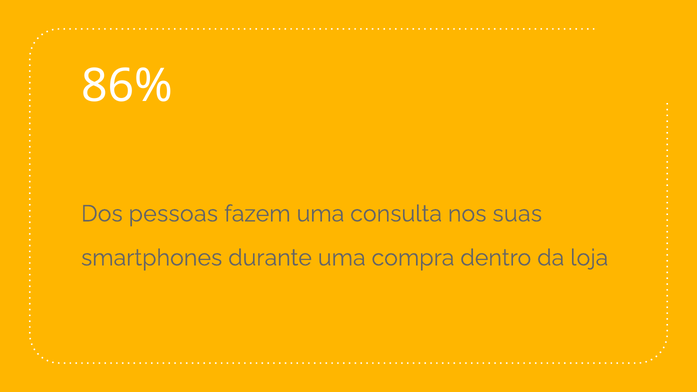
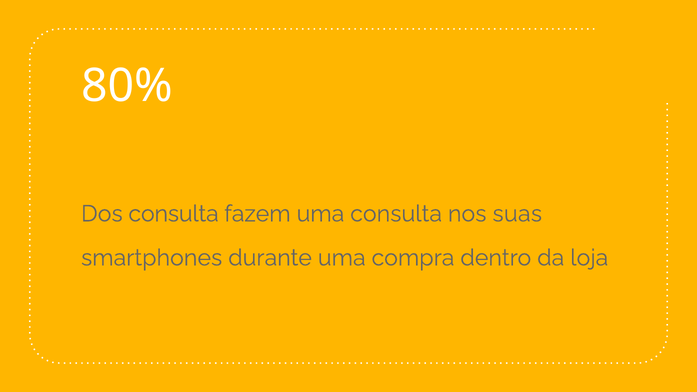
86%: 86% -> 80% (127, 86)
Dos pessoas: pessoas -> consulta (174, 214)
